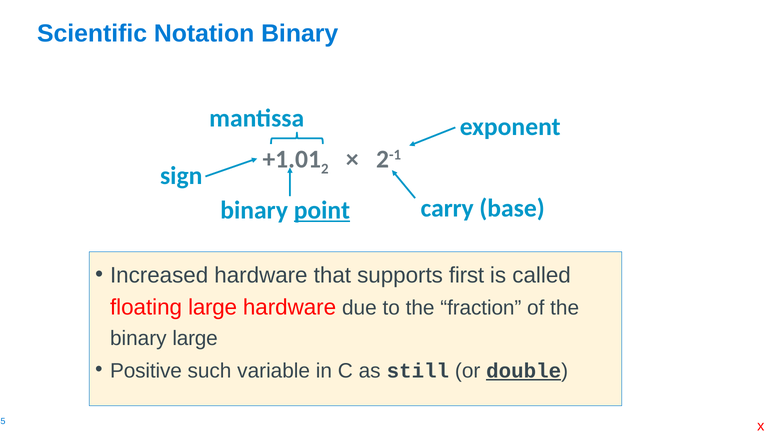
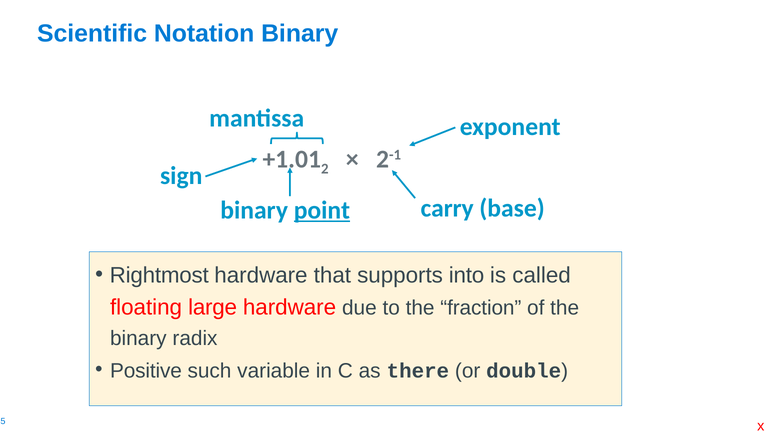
Increased: Increased -> Rightmost (159, 275)
first: first -> into (467, 275)
binary large: large -> radix (195, 338)
still: still -> there (418, 371)
double underline: present -> none (524, 371)
